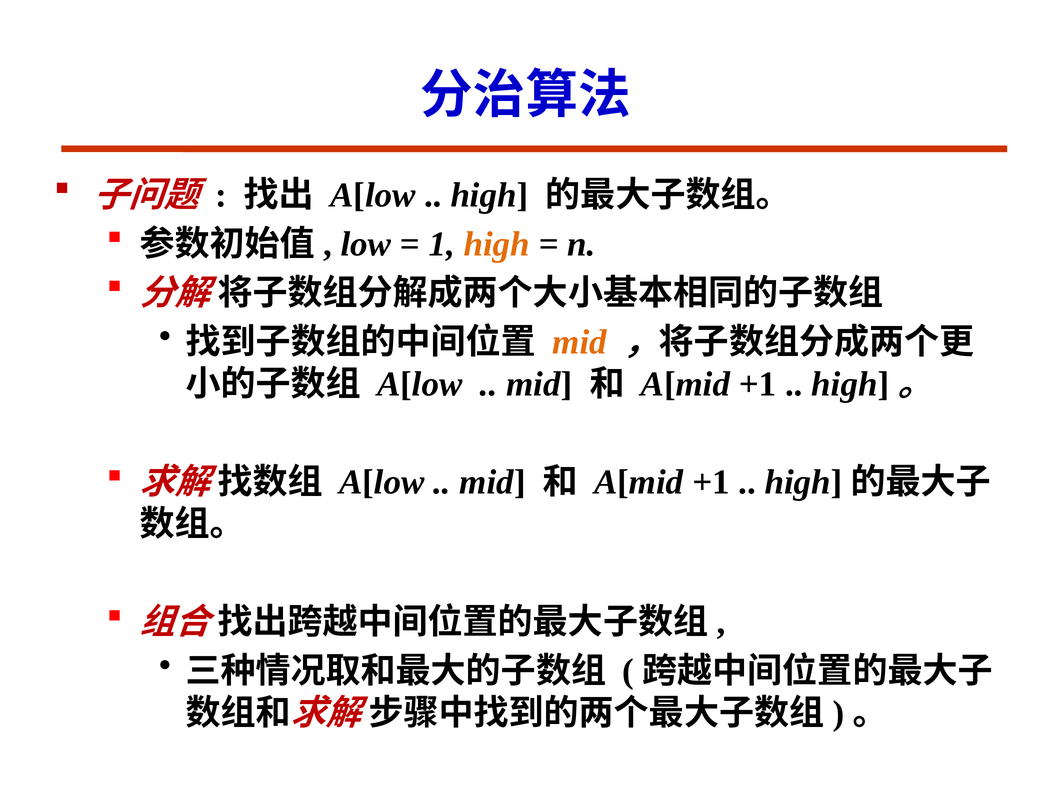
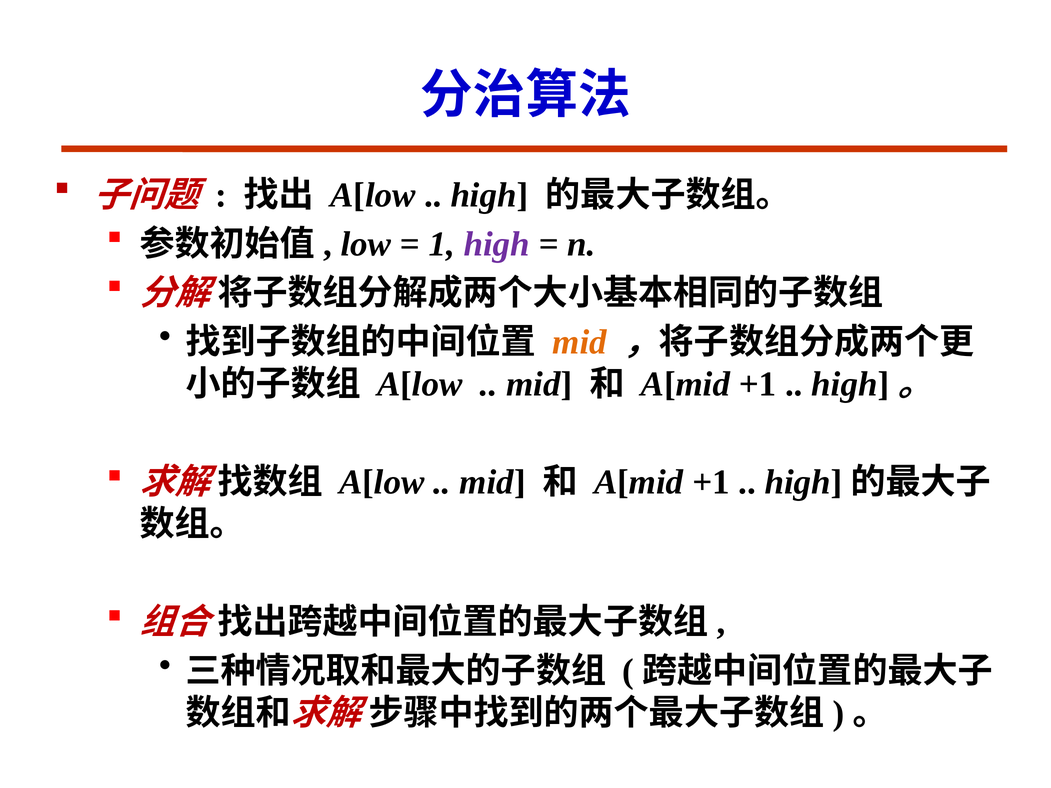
high colour: orange -> purple (497, 244)
